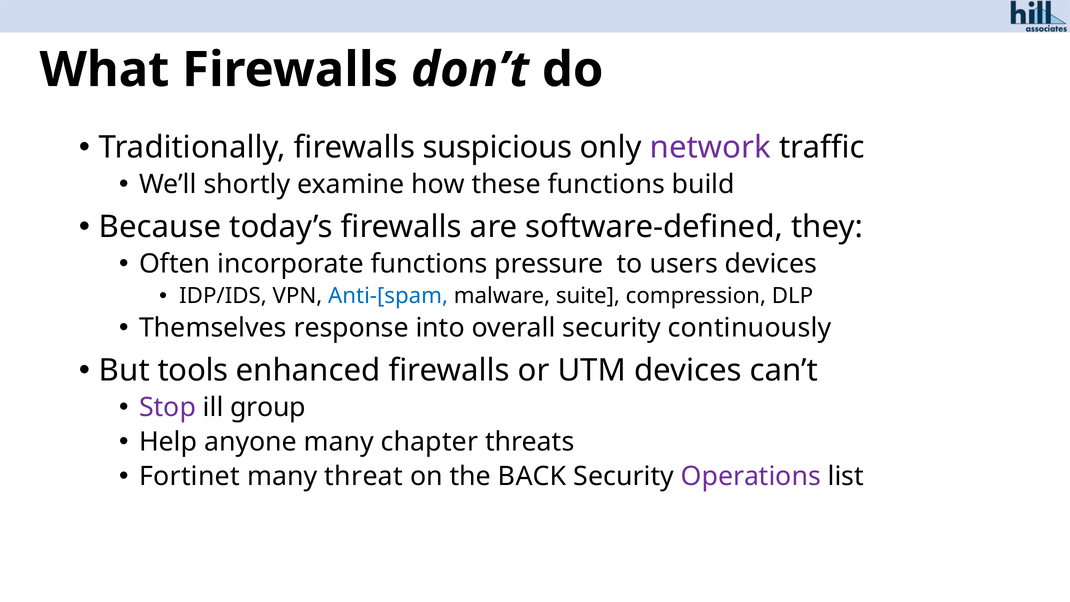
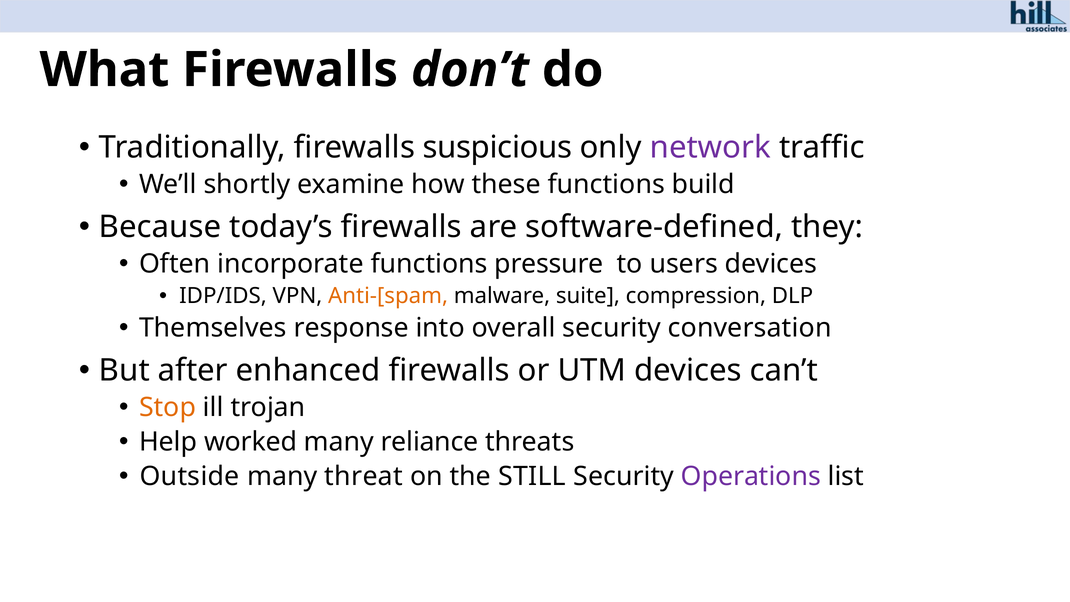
Anti-[spam colour: blue -> orange (388, 296)
continuously: continuously -> conversation (750, 328)
tools: tools -> after (193, 370)
Stop colour: purple -> orange (168, 407)
group: group -> trojan (268, 407)
anyone: anyone -> worked (251, 442)
chapter: chapter -> reliance (430, 442)
Fortinet: Fortinet -> Outside (190, 476)
BACK: BACK -> STILL (532, 476)
